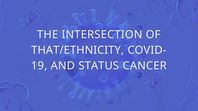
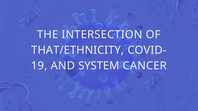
STATUS: STATUS -> SYSTEM (99, 66)
